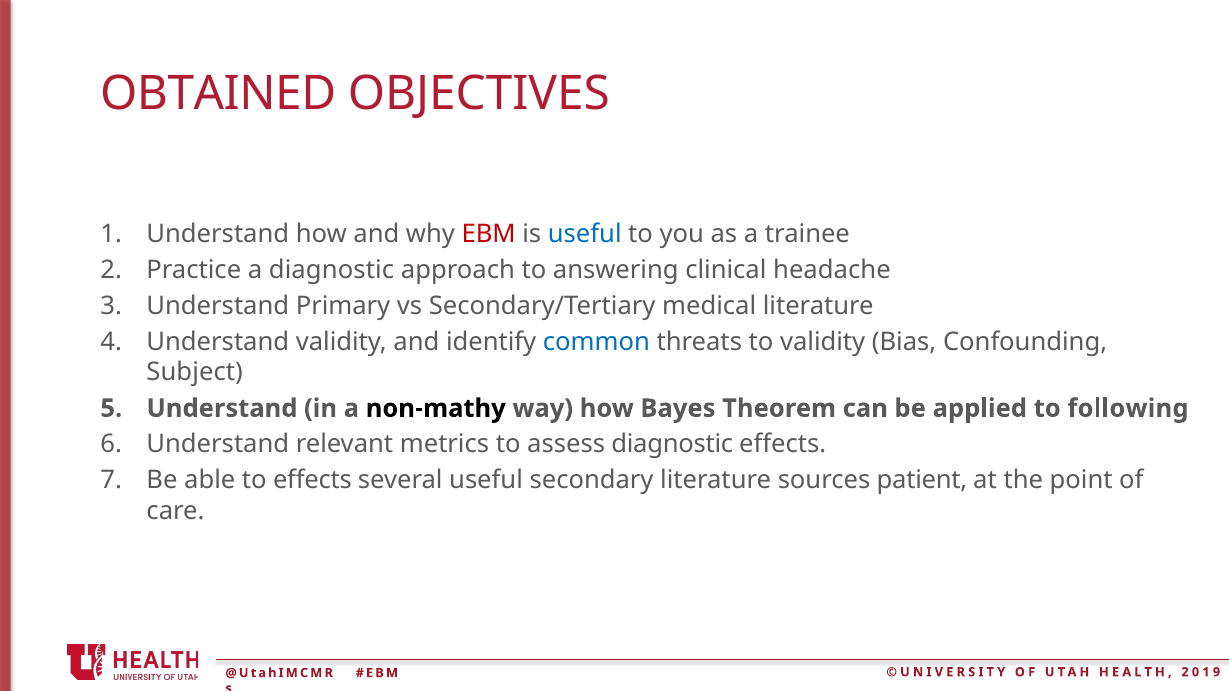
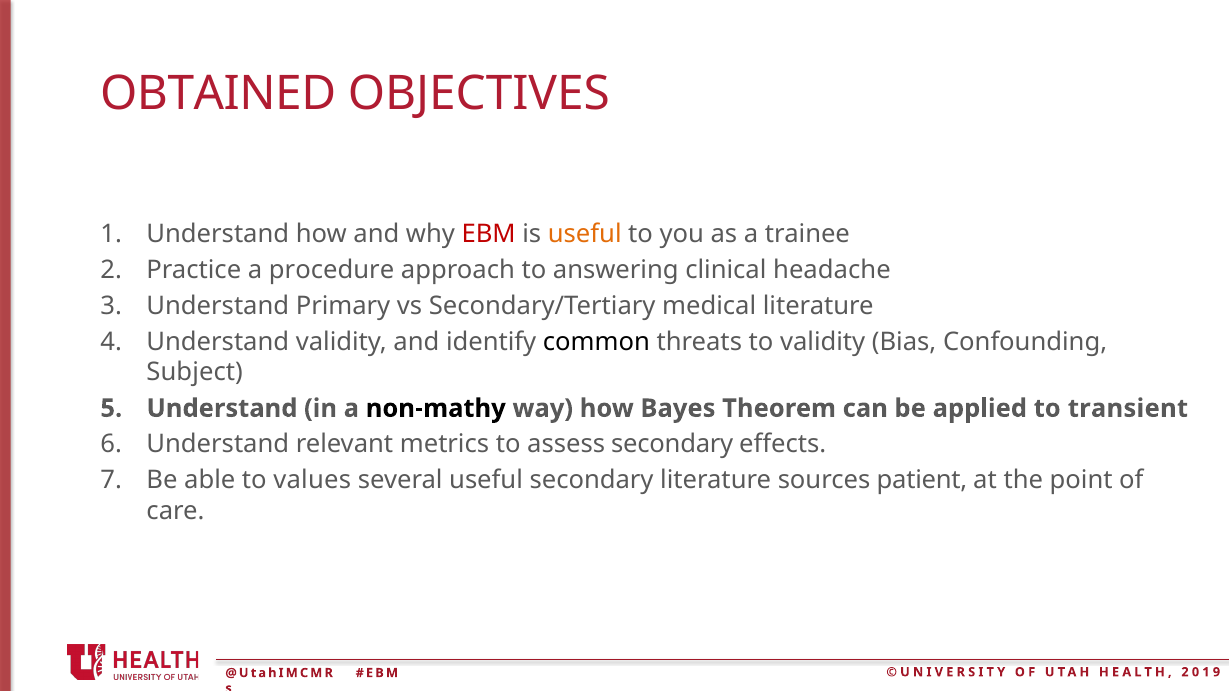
useful colour: blue -> orange (585, 234)
a diagnostic: diagnostic -> procedure (332, 270)
common colour: blue -> black (596, 342)
following: following -> transient (1128, 409)
assess diagnostic: diagnostic -> secondary (672, 444)
to effects: effects -> values (312, 480)
